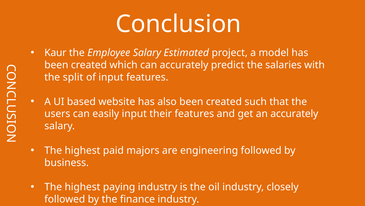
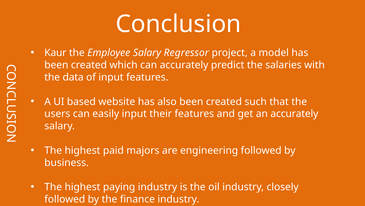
Estimated: Estimated -> Regressor (186, 53)
split: split -> data (73, 77)
